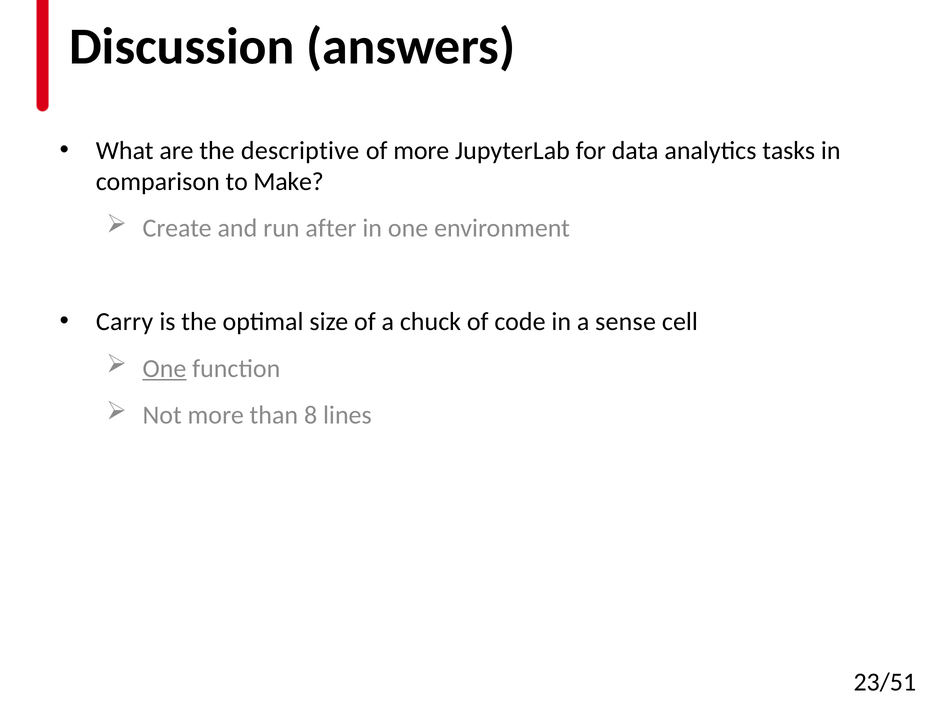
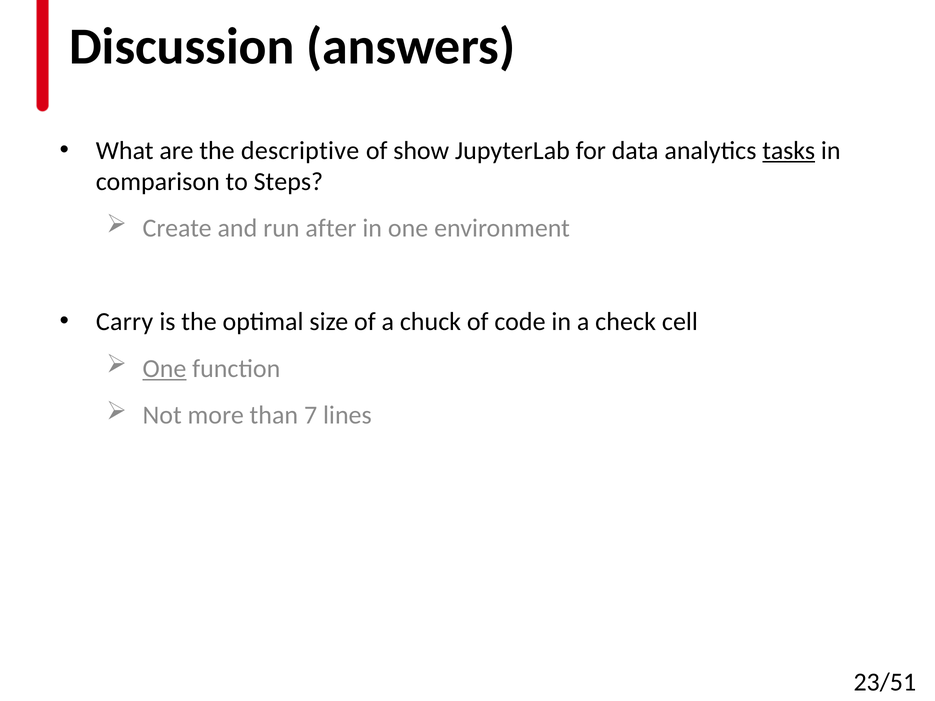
of more: more -> show (421, 151)
tasks underline: none -> present (789, 151)
Make: Make -> Steps (288, 182)
sense: sense -> check (626, 322)
8: 8 -> 7 (311, 415)
